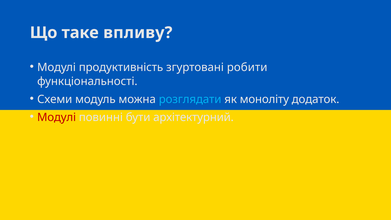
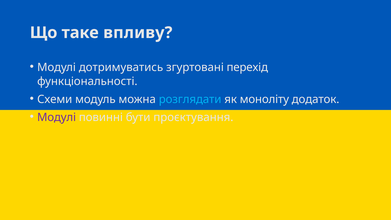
продуктивність: продуктивність -> дотримуватись (121, 67)
робити: робити -> перехід (247, 67)
Модулі colour: red -> purple (57, 117)
архітектурний: архітектурний -> проєктування (193, 117)
